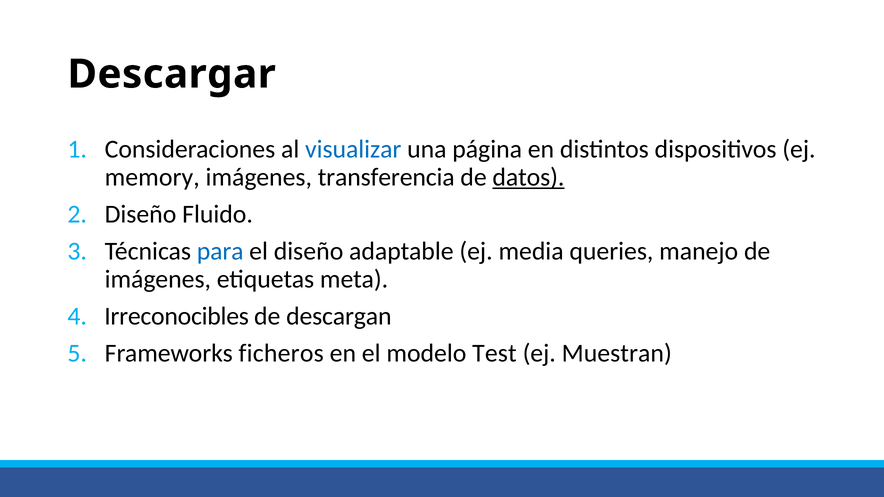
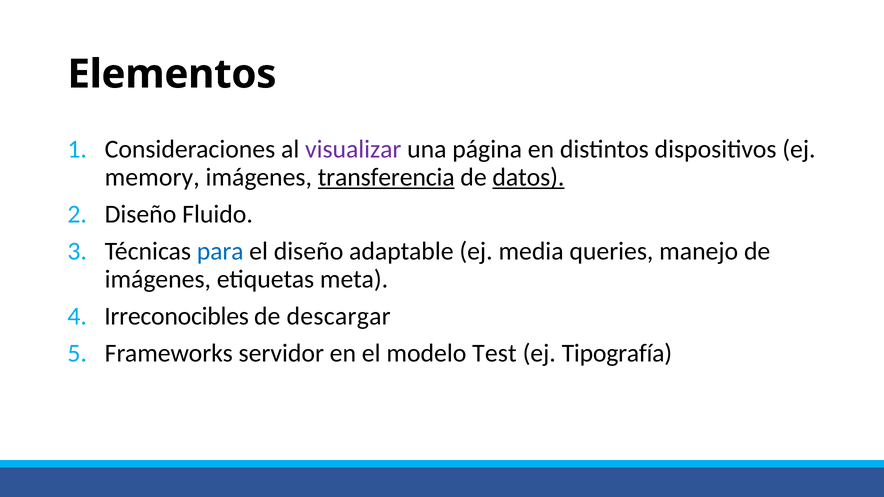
Descargar: Descargar -> Elementos (172, 74)
visualizar colour: blue -> purple (353, 149)
transferencia underline: none -> present (386, 177)
descargan: descargan -> descargar (339, 316)
ficheros: ficheros -> servidor (281, 353)
Muestran: Muestran -> Tipografía (617, 353)
